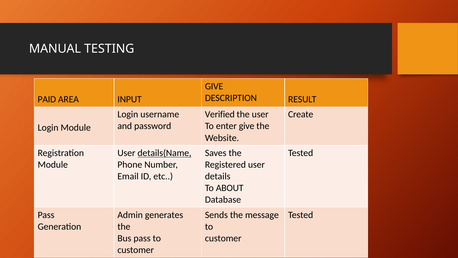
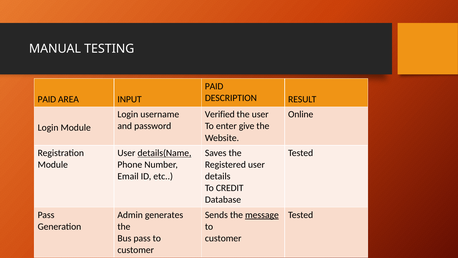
GIVE: GIVE -> PAID (214, 86)
Create: Create -> Online (301, 114)
ABOUT: ABOUT -> CREDIT (230, 188)
message underline: none -> present (262, 215)
